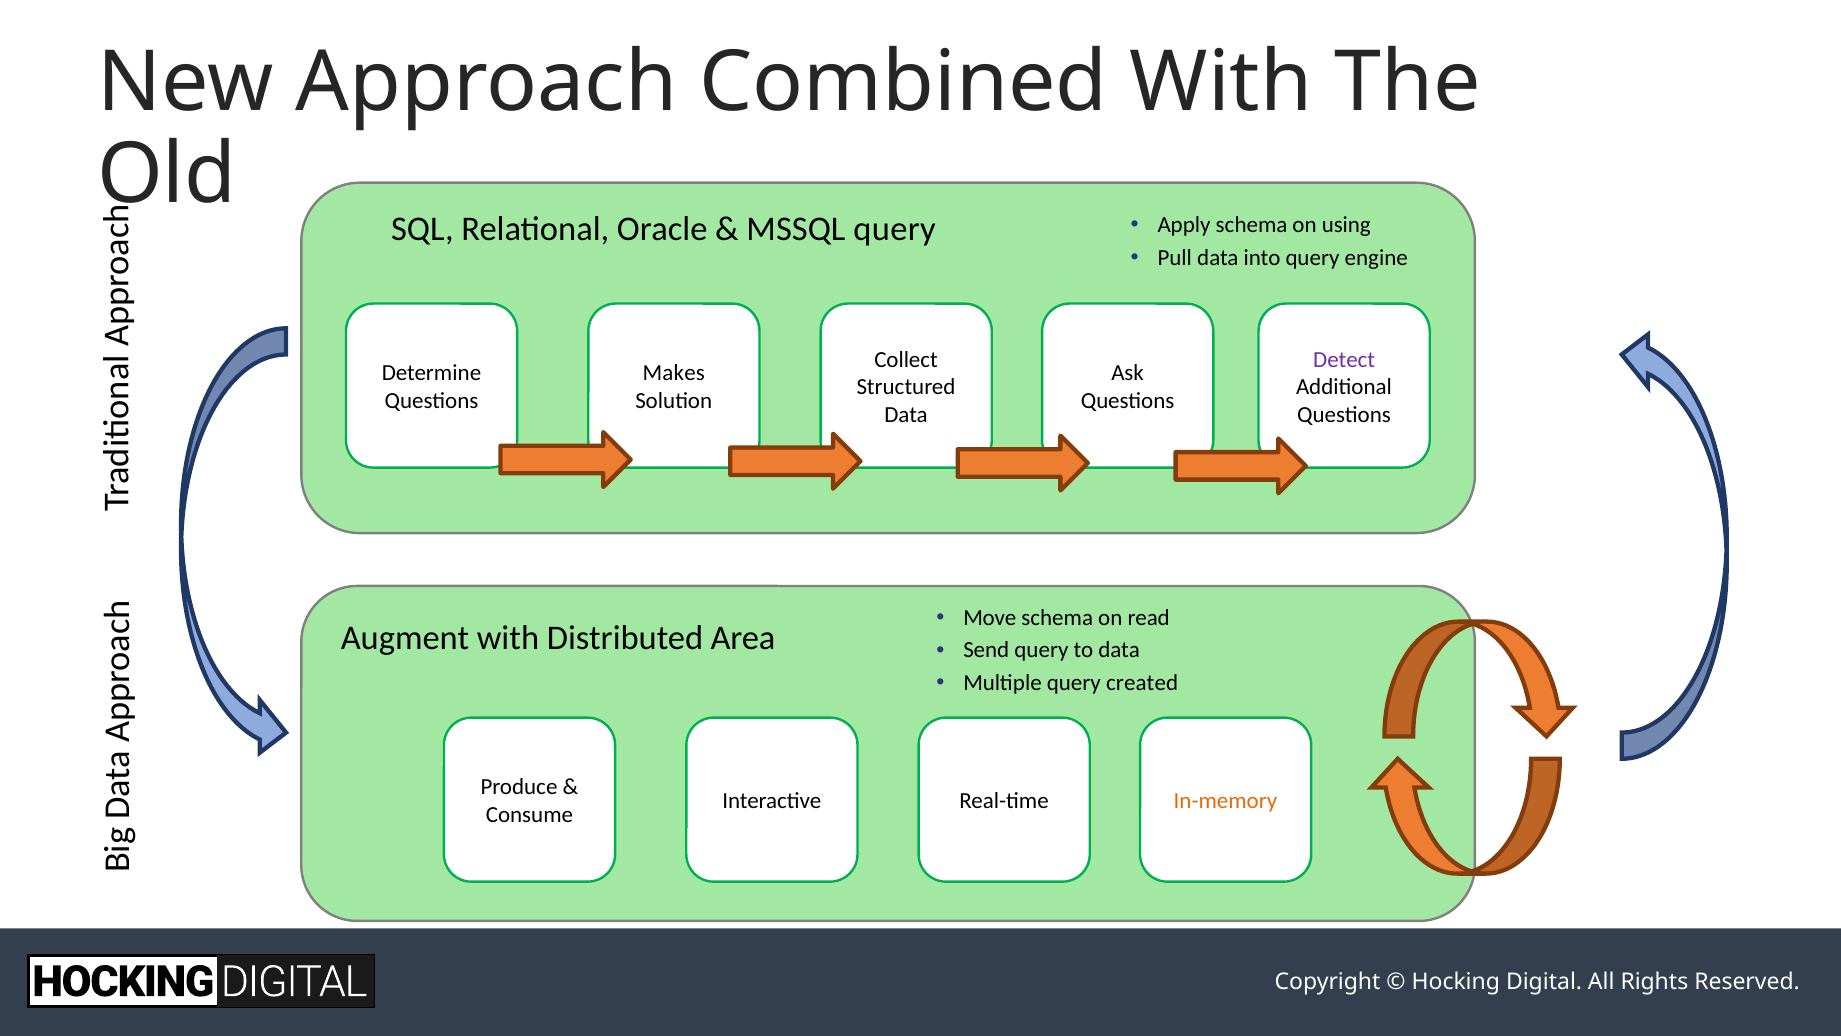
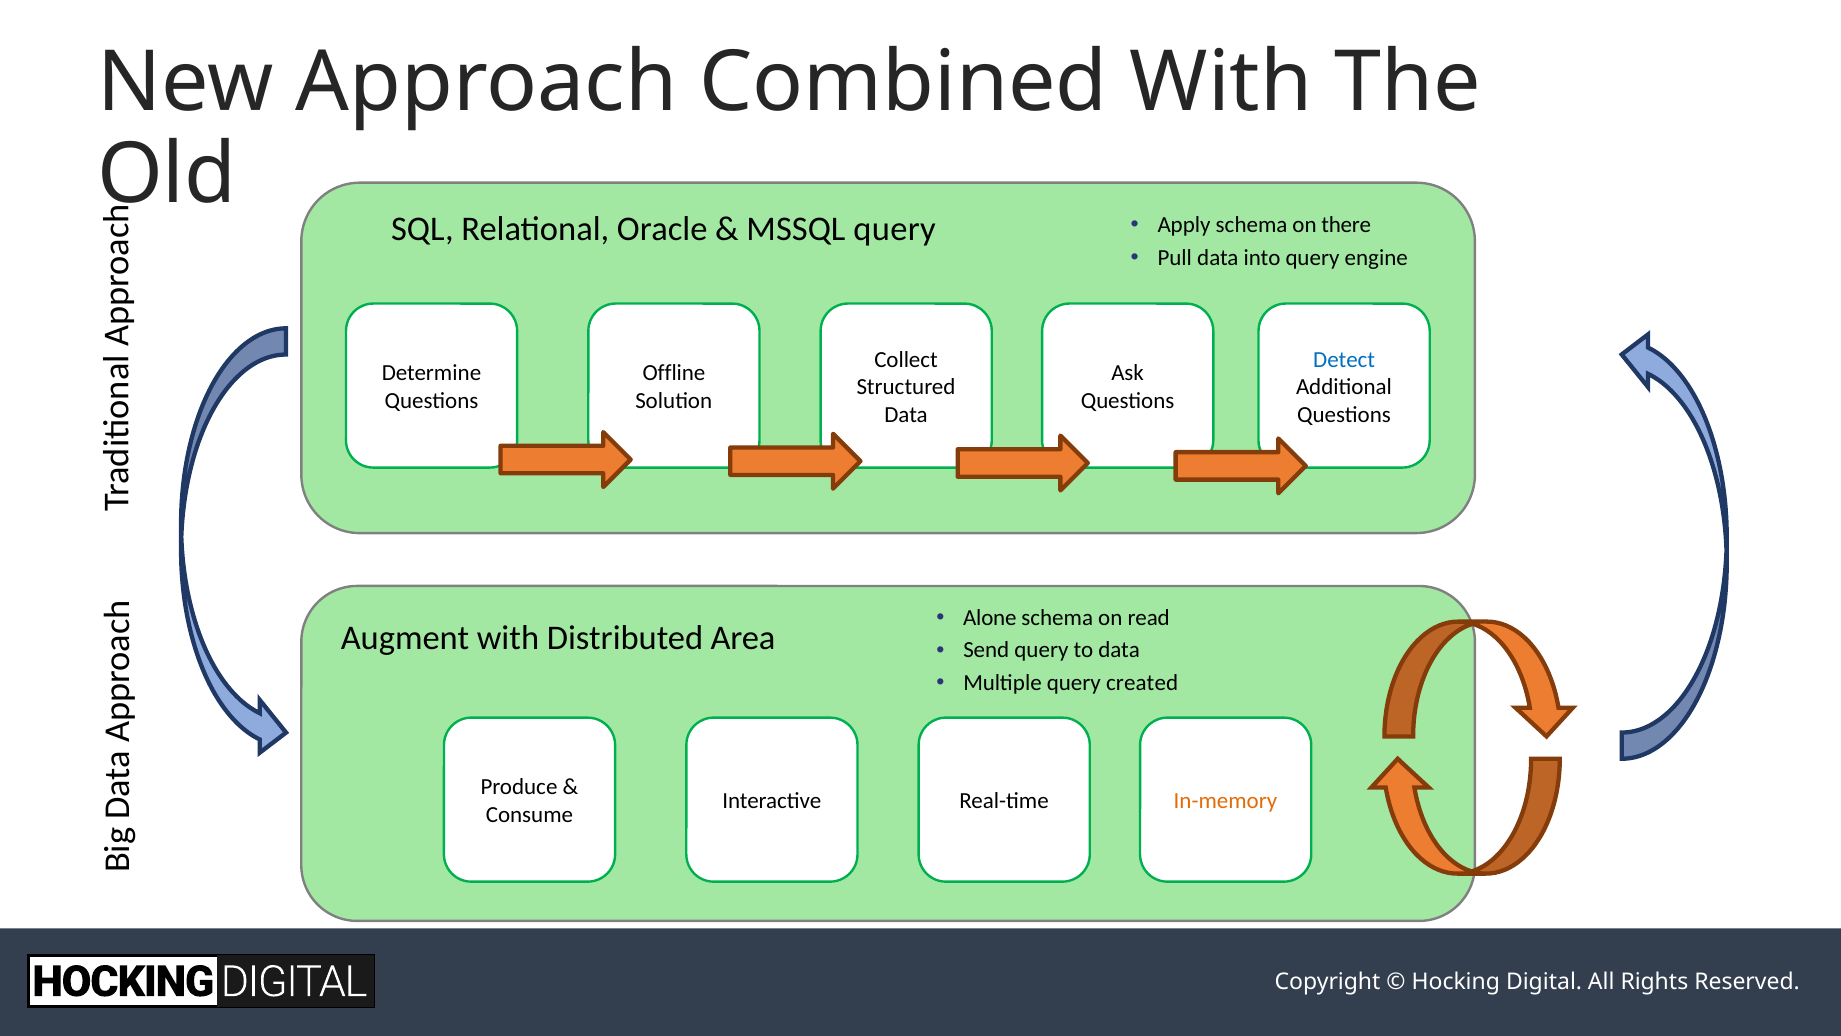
using: using -> there (1346, 225)
Detect colour: purple -> blue (1344, 359)
Makes: Makes -> Offline (674, 373)
Move: Move -> Alone (990, 618)
